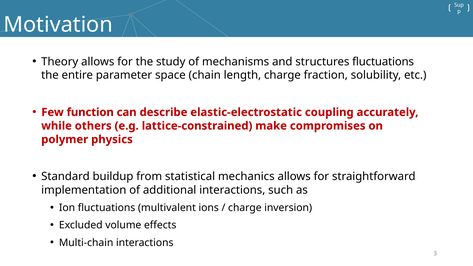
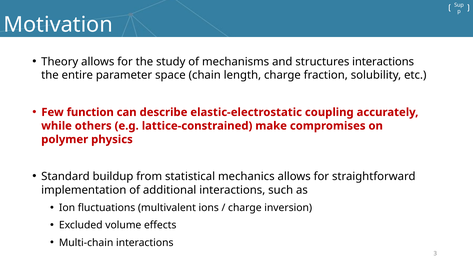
structures fluctuations: fluctuations -> interactions (383, 62)
